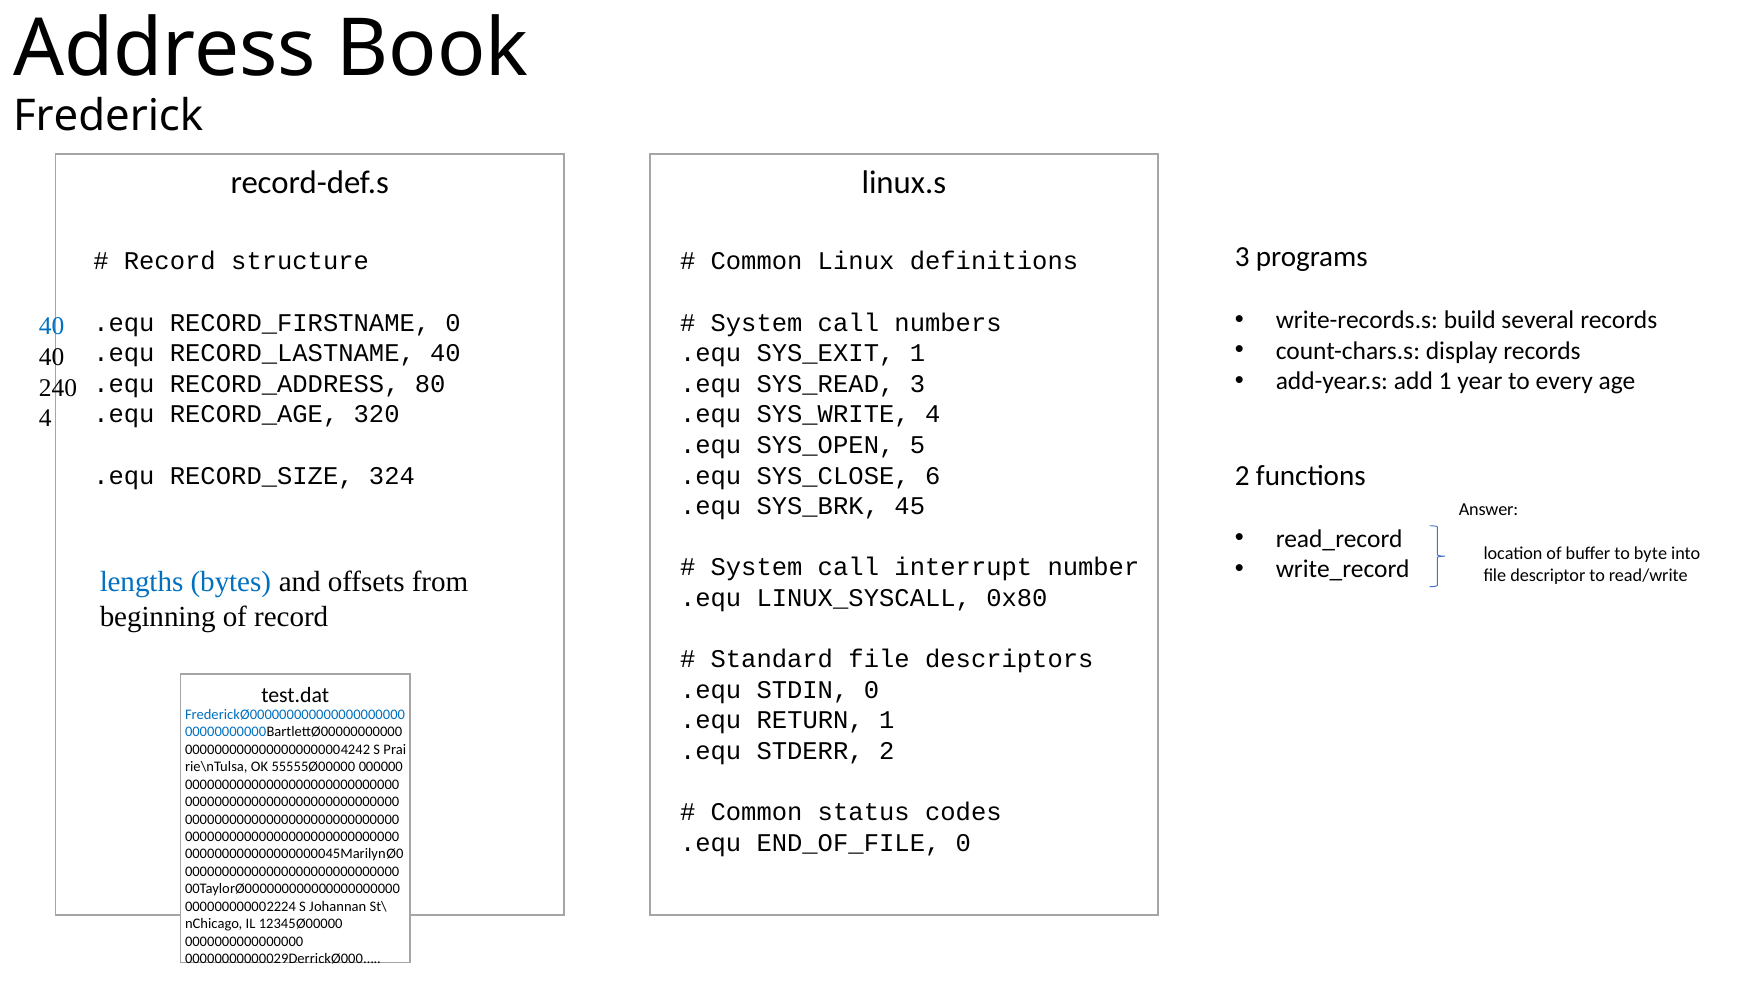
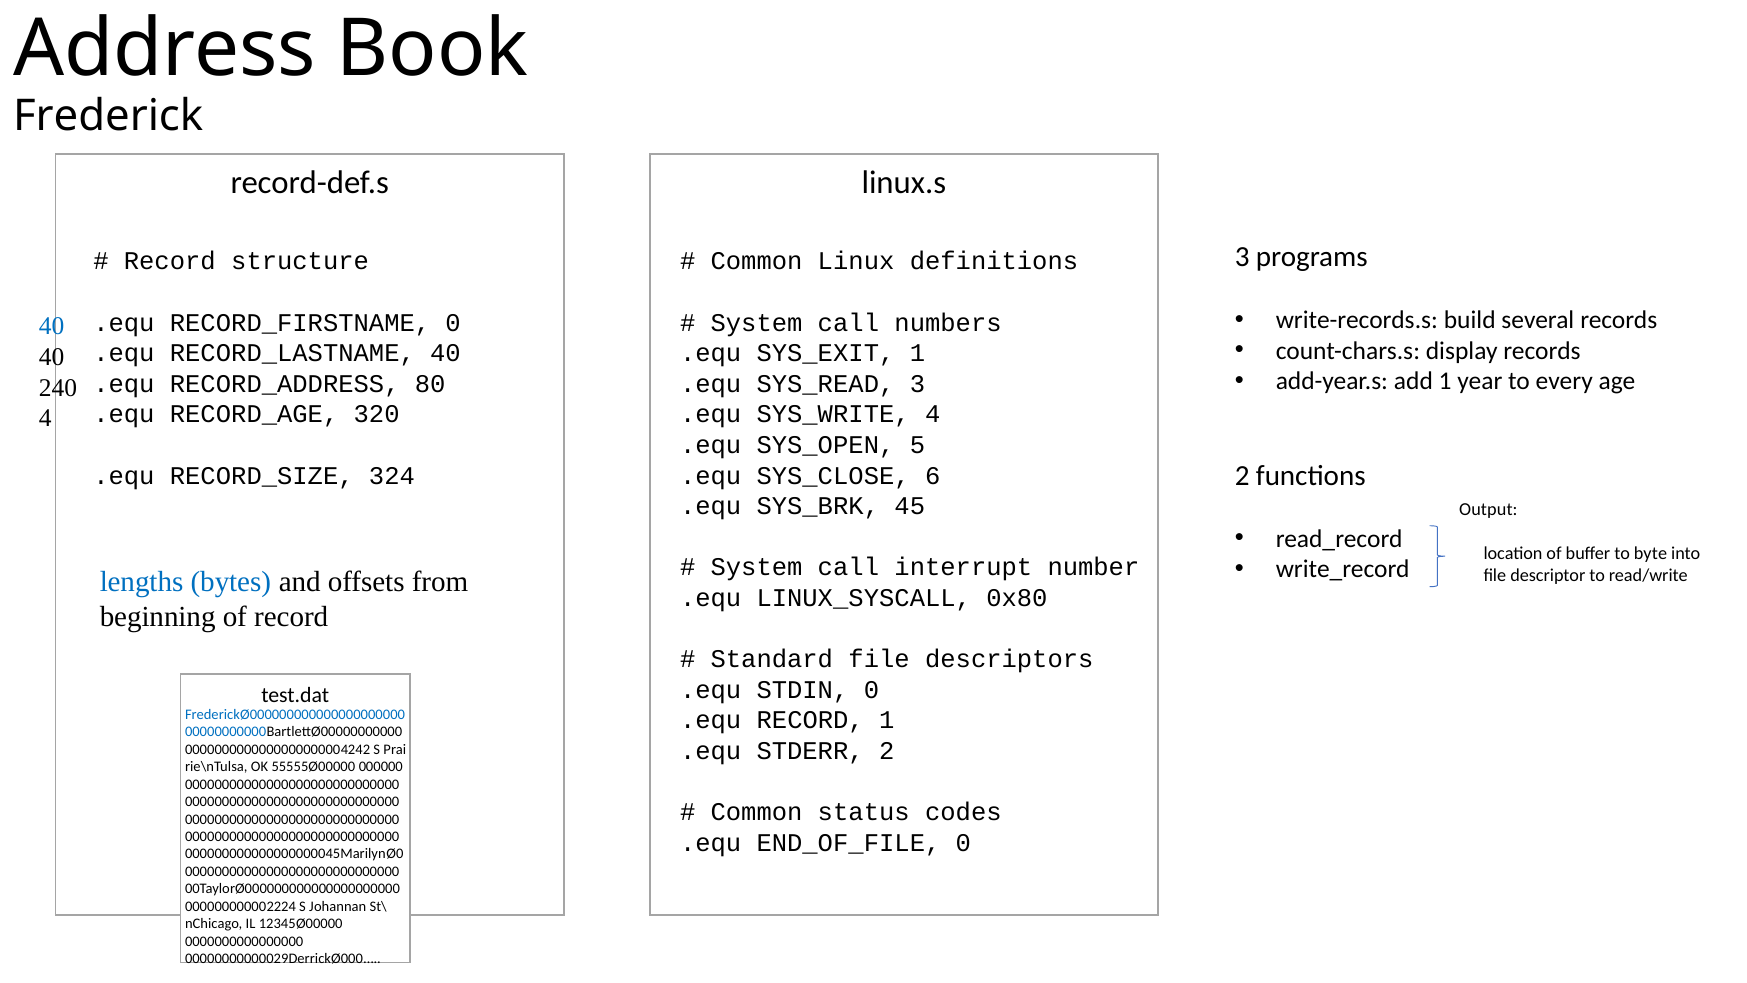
Answer: Answer -> Output (1488, 509)
.equ RETURN: RETURN -> RECORD (810, 720)
